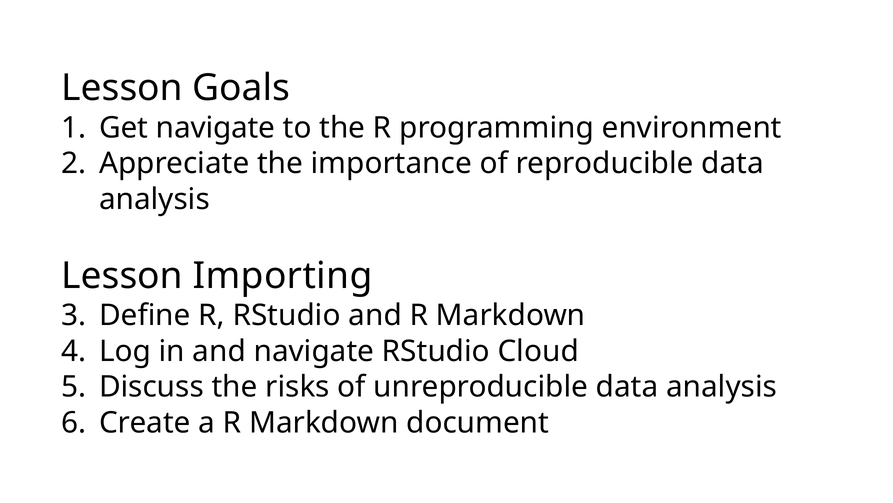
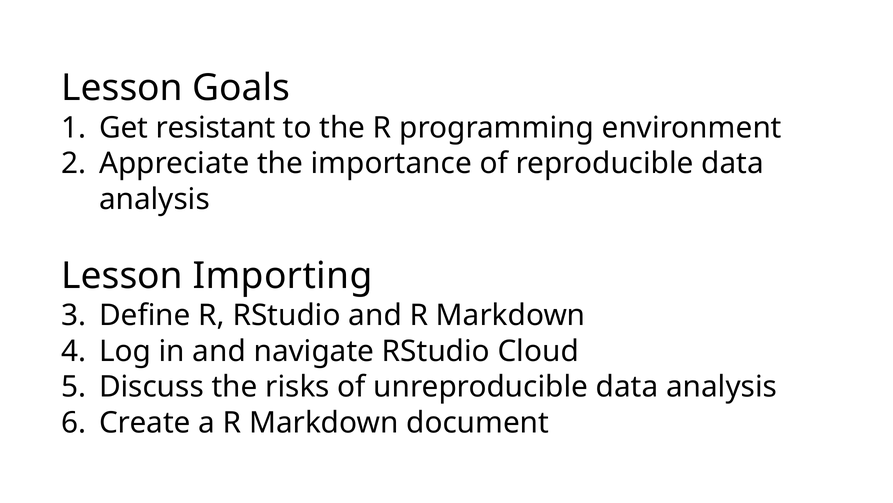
Get navigate: navigate -> resistant (216, 128)
